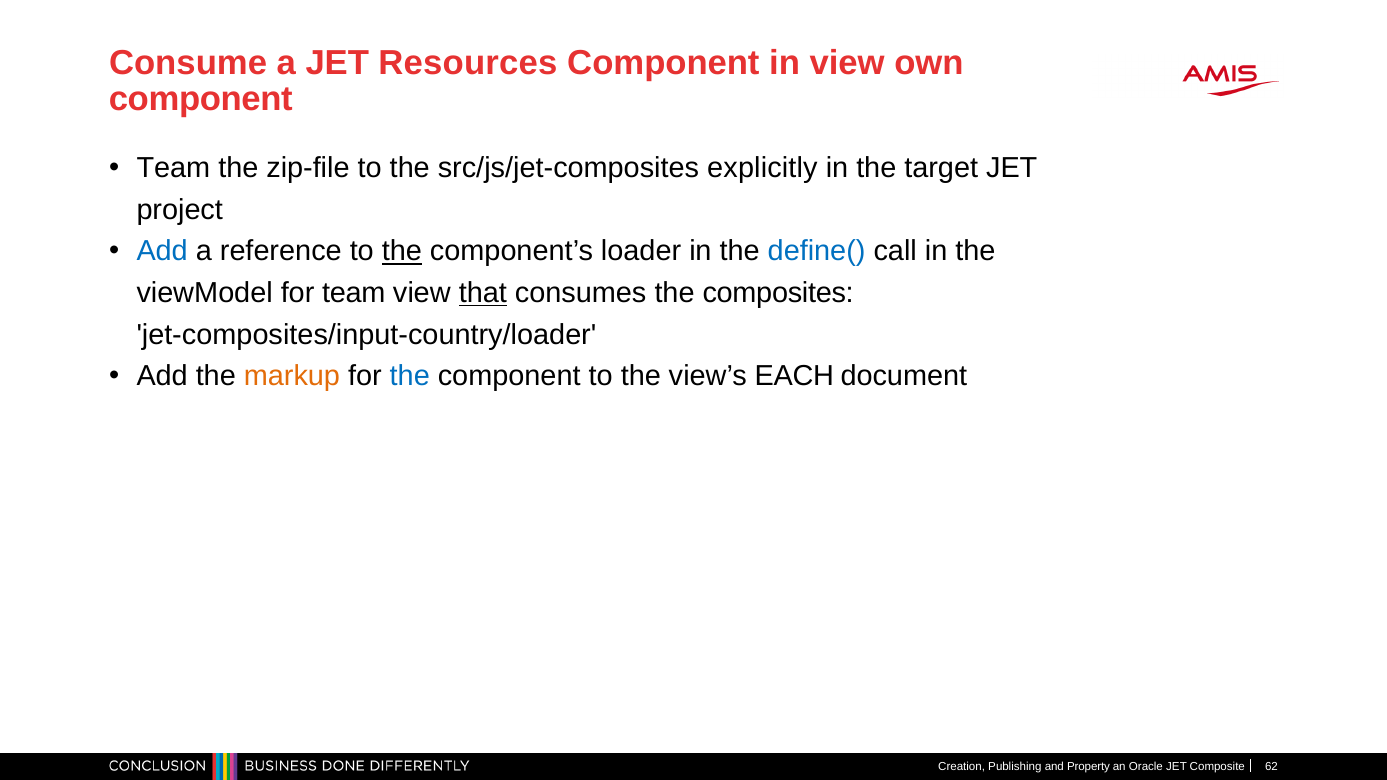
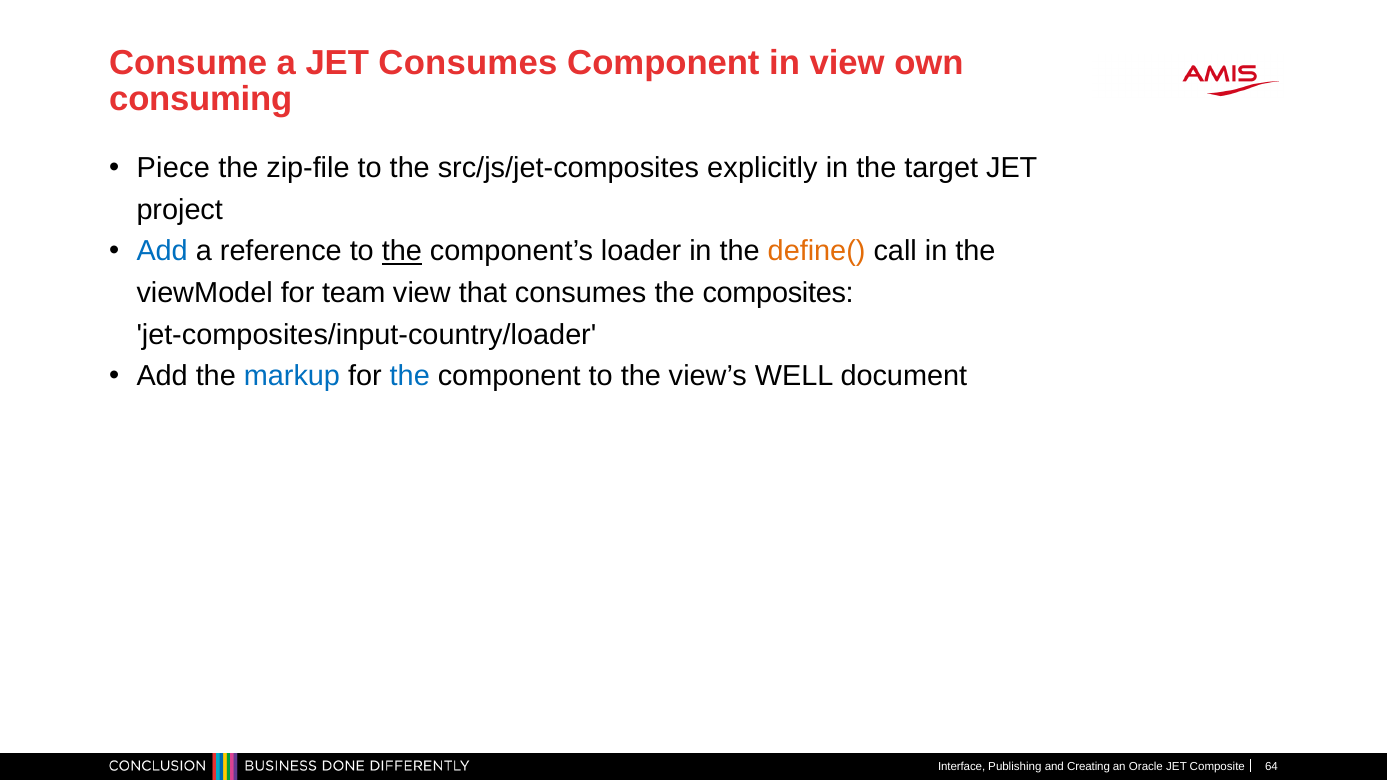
JET Resources: Resources -> Consumes (468, 63)
component: component -> consuming (201, 99)
Team: Team -> Piece (173, 168)
define( colour: blue -> orange (817, 251)
that underline: present -> none (483, 293)
markup colour: orange -> blue (292, 376)
EACH: EACH -> WELL (794, 376)
Creation: Creation -> Interface (962, 767)
Property: Property -> Creating (1089, 767)
62: 62 -> 64 (1271, 767)
